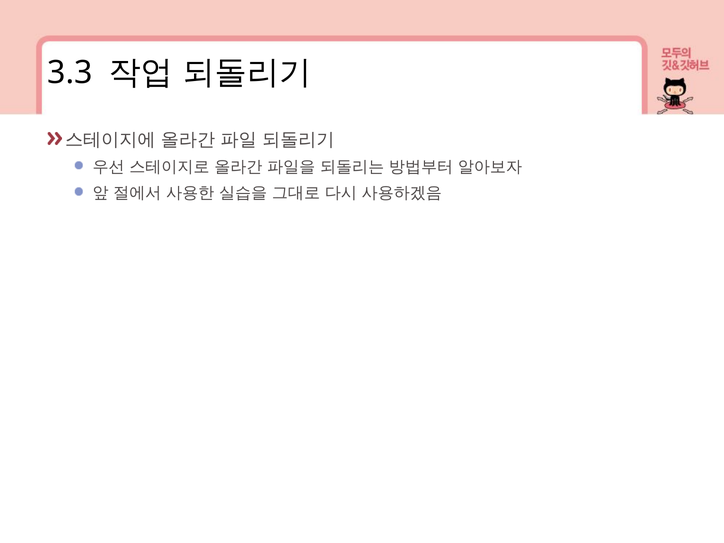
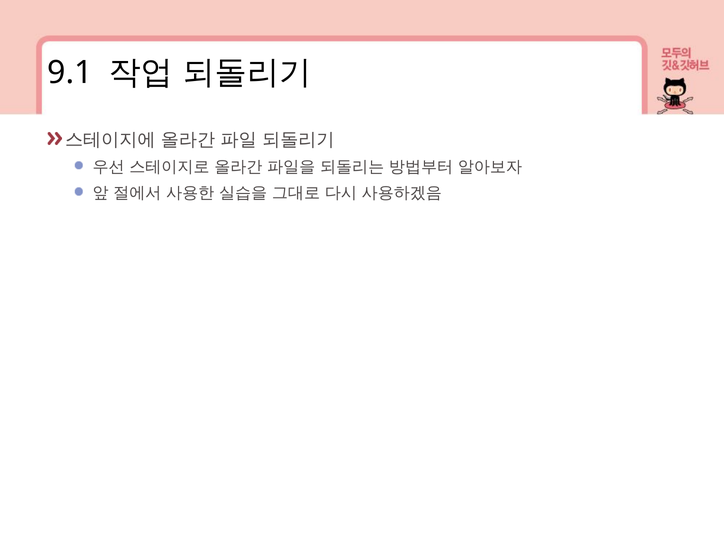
3.3: 3.3 -> 9.1 (70, 72)
